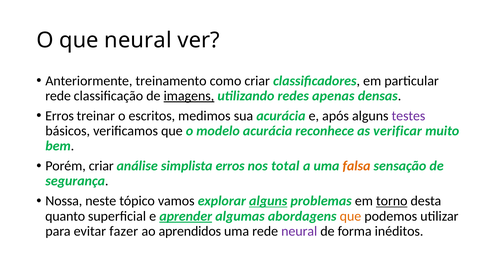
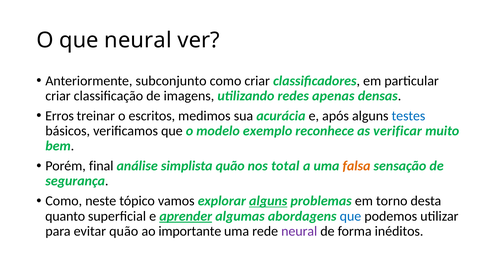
treinamento: treinamento -> subconjunto (171, 81)
rede: rede -> criar (58, 96)
imagens underline: present -> none (189, 96)
testes colour: purple -> blue (409, 116)
modelo acurácia: acurácia -> exemplo (268, 131)
Porém criar: criar -> final (101, 166)
simplista erros: erros -> quão (230, 166)
Nossa: Nossa -> Como (64, 201)
torno underline: present -> none (392, 201)
que colour: orange -> blue (350, 216)
evitar fazer: fazer -> quão (124, 231)
aprendidos: aprendidos -> importante (190, 231)
